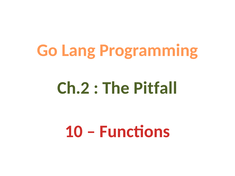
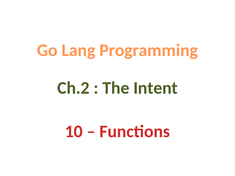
Pitfall: Pitfall -> Intent (156, 88)
